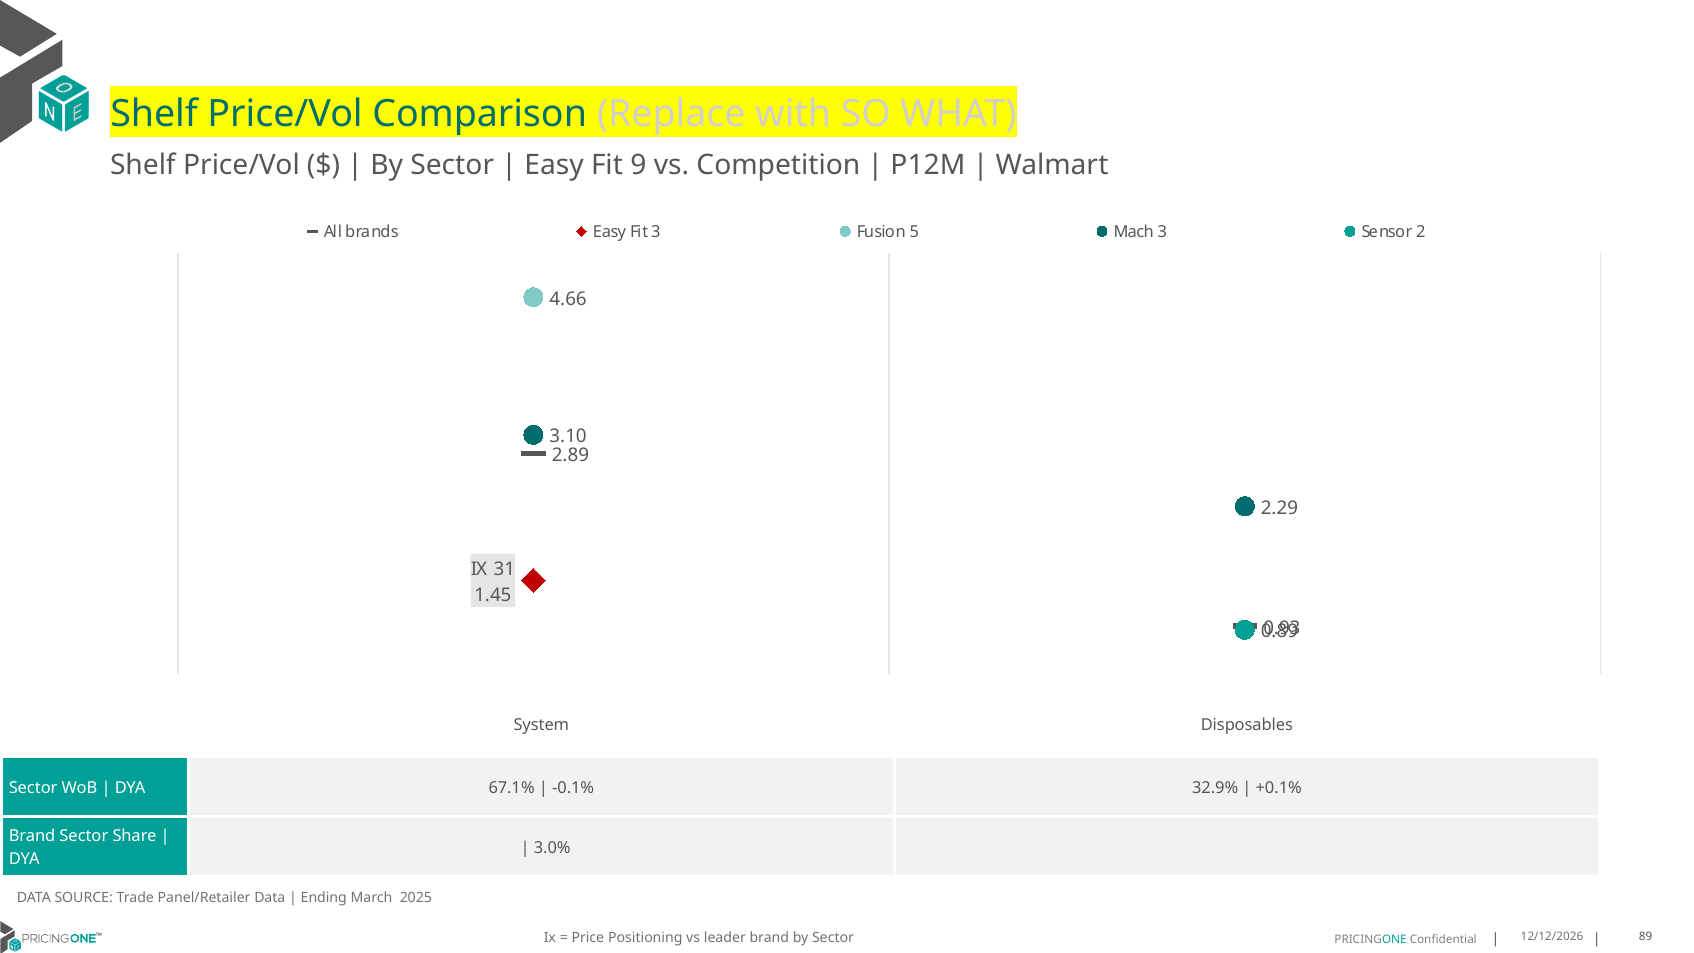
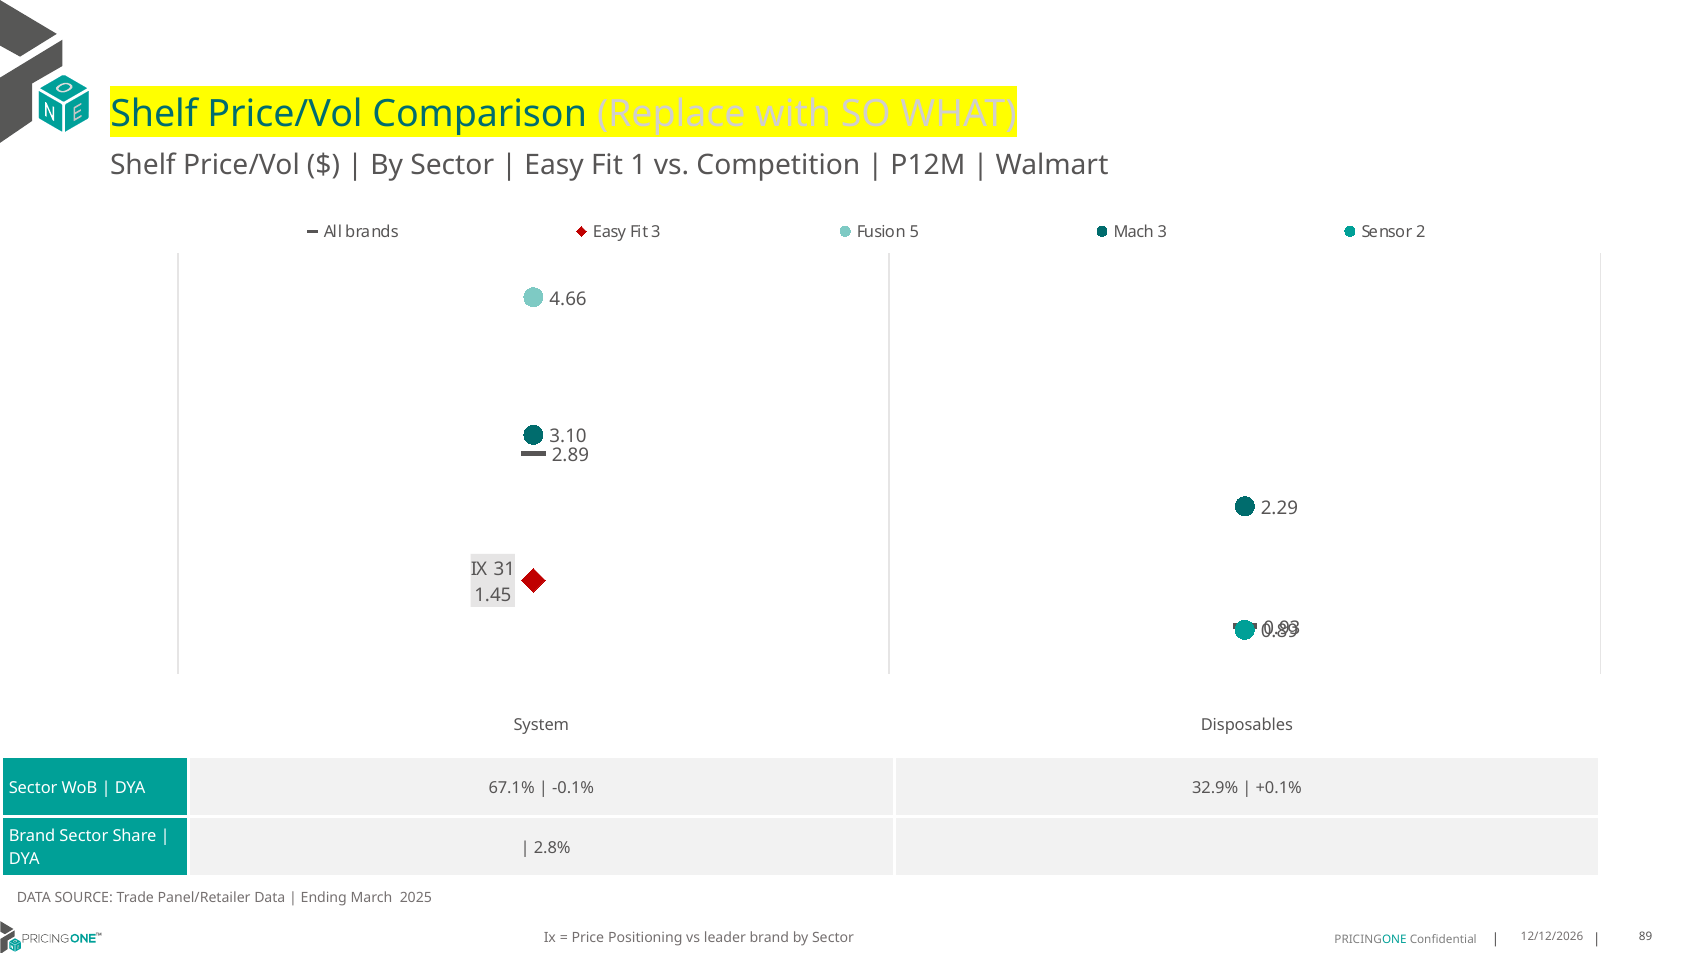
9: 9 -> 1 (638, 165)
3.0%: 3.0% -> 2.8% (552, 848)
